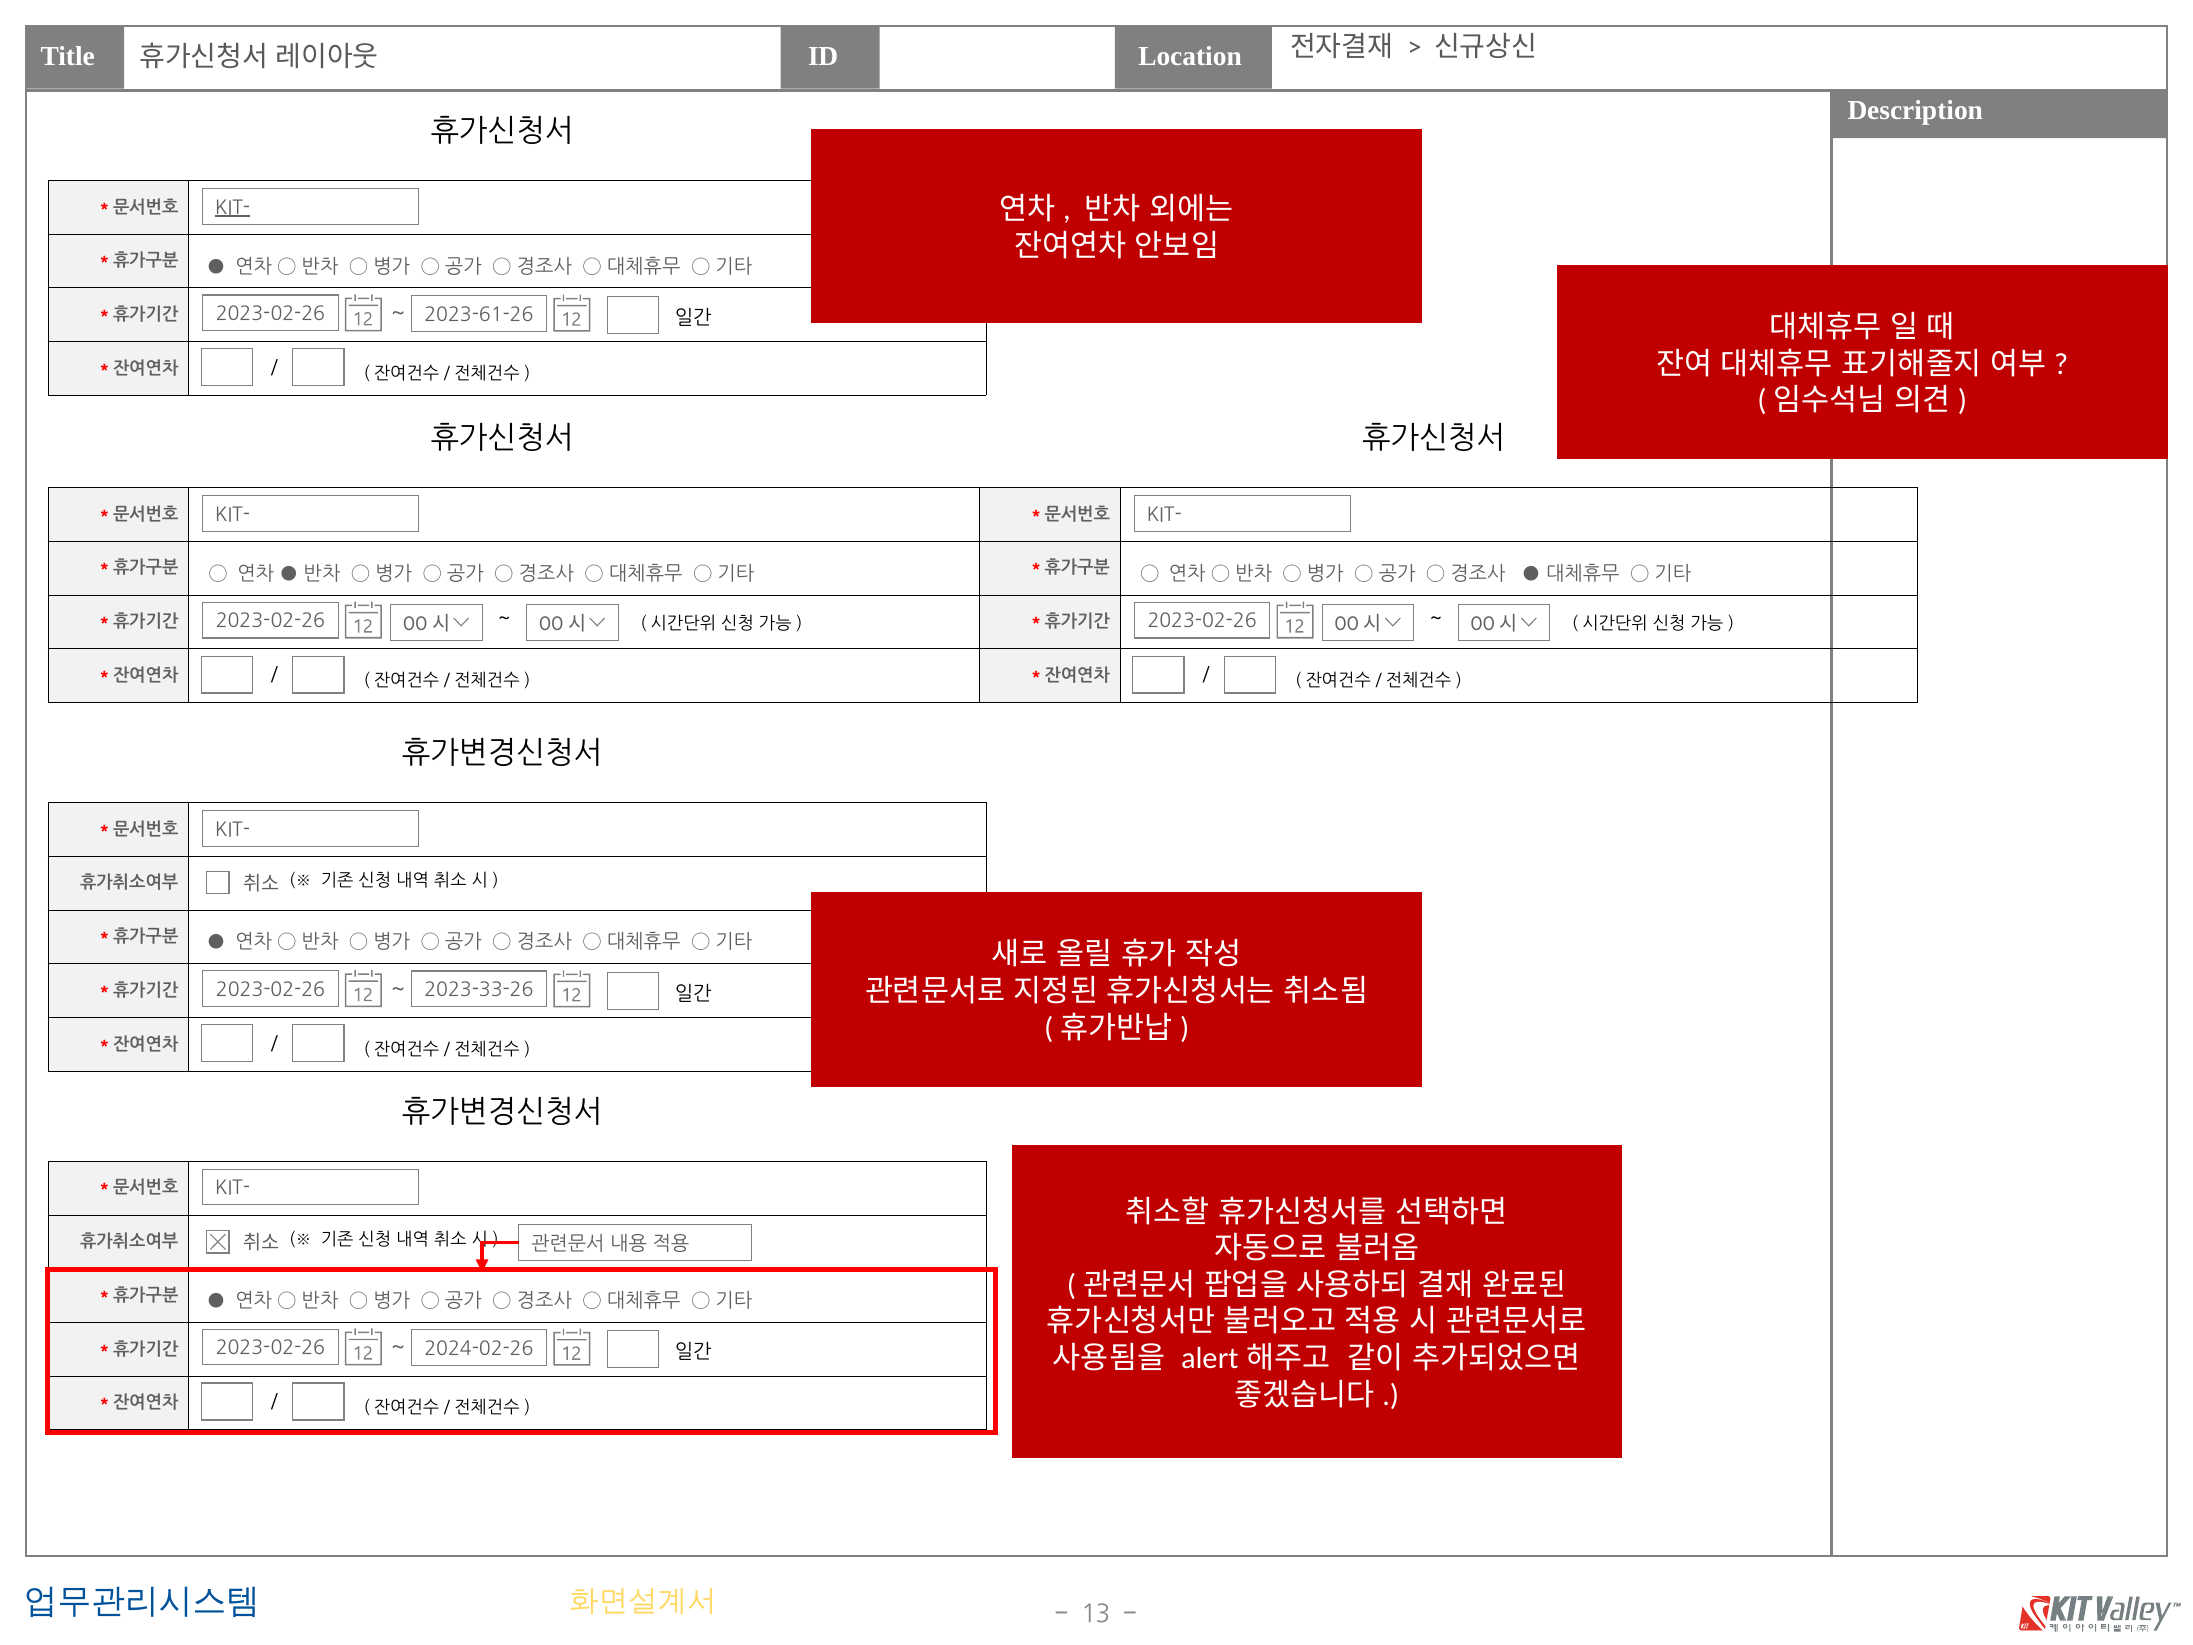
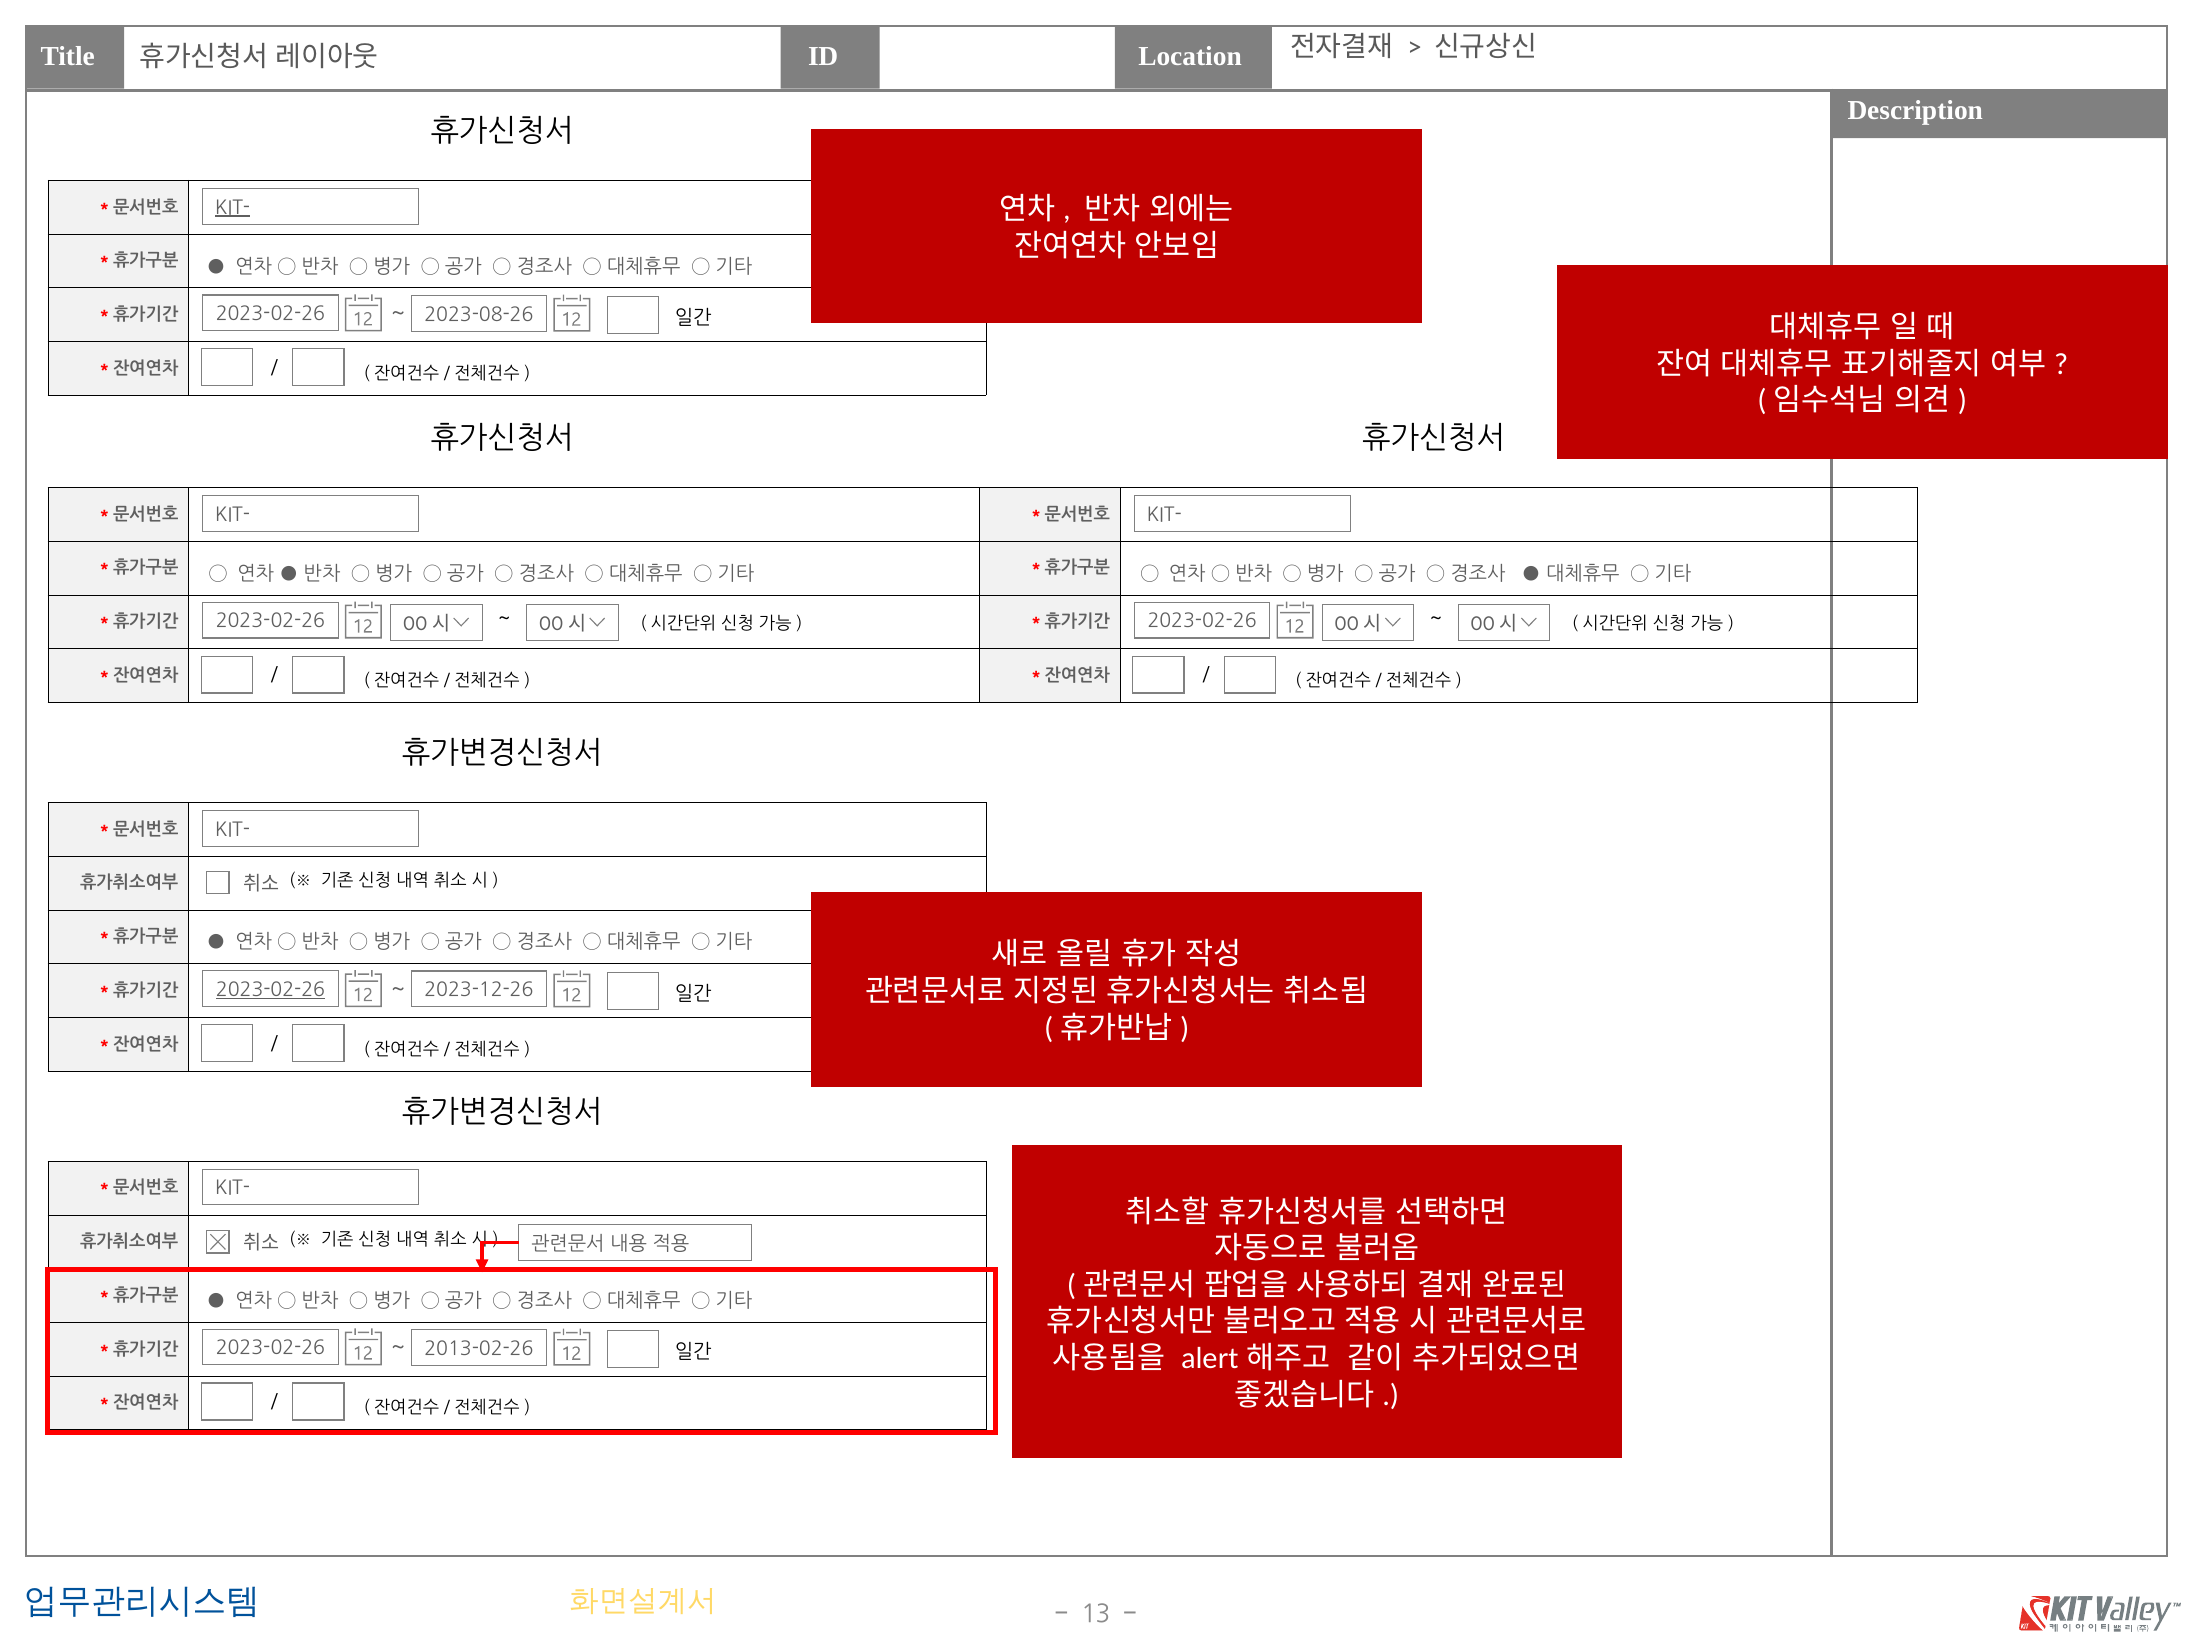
2023-61-26: 2023-61-26 -> 2023-08-26 (479, 315)
2023-02-26 underline: none -> present (270, 990)
2023-33-26: 2023-33-26 -> 2023-12-26 (479, 990)
2024-02-26: 2024-02-26 -> 2013-02-26 (479, 1348)
